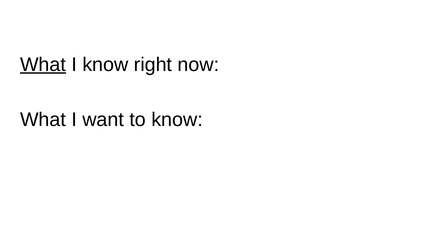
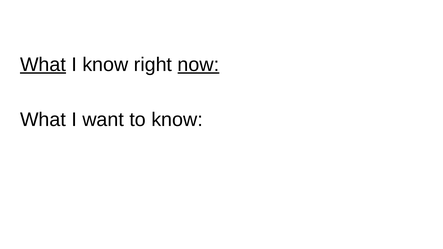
now underline: none -> present (198, 65)
